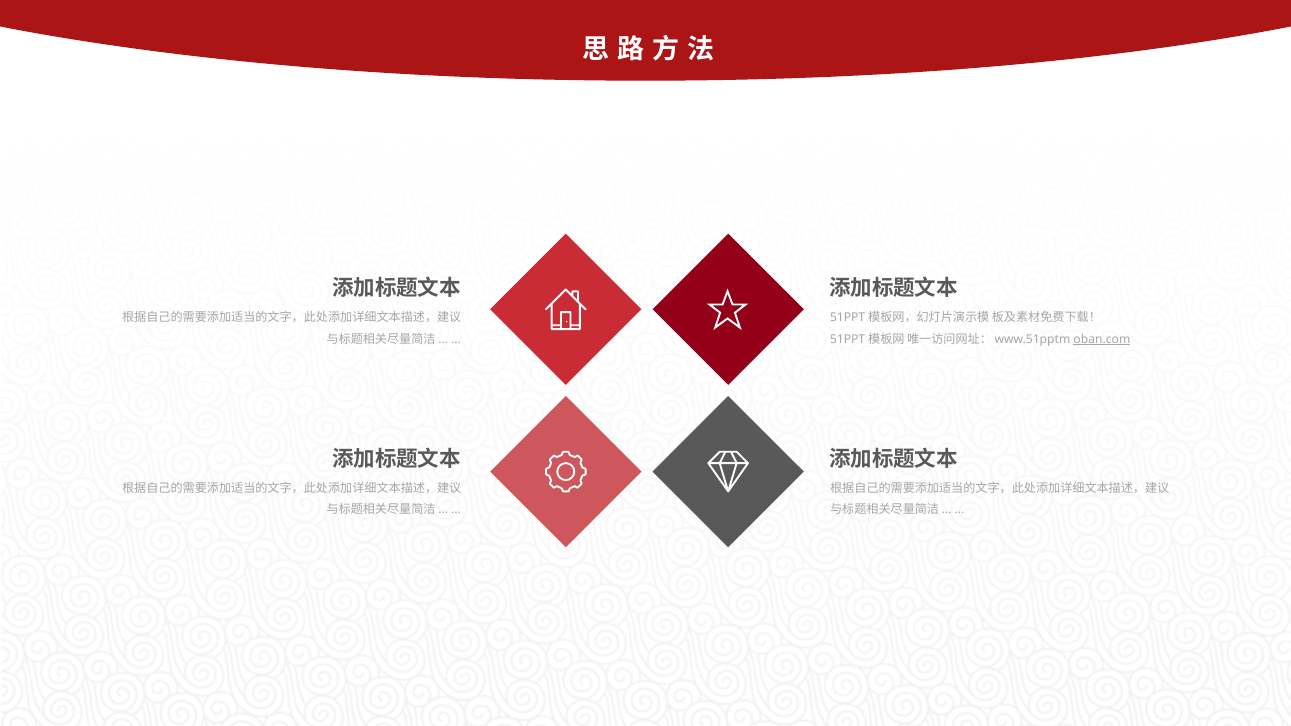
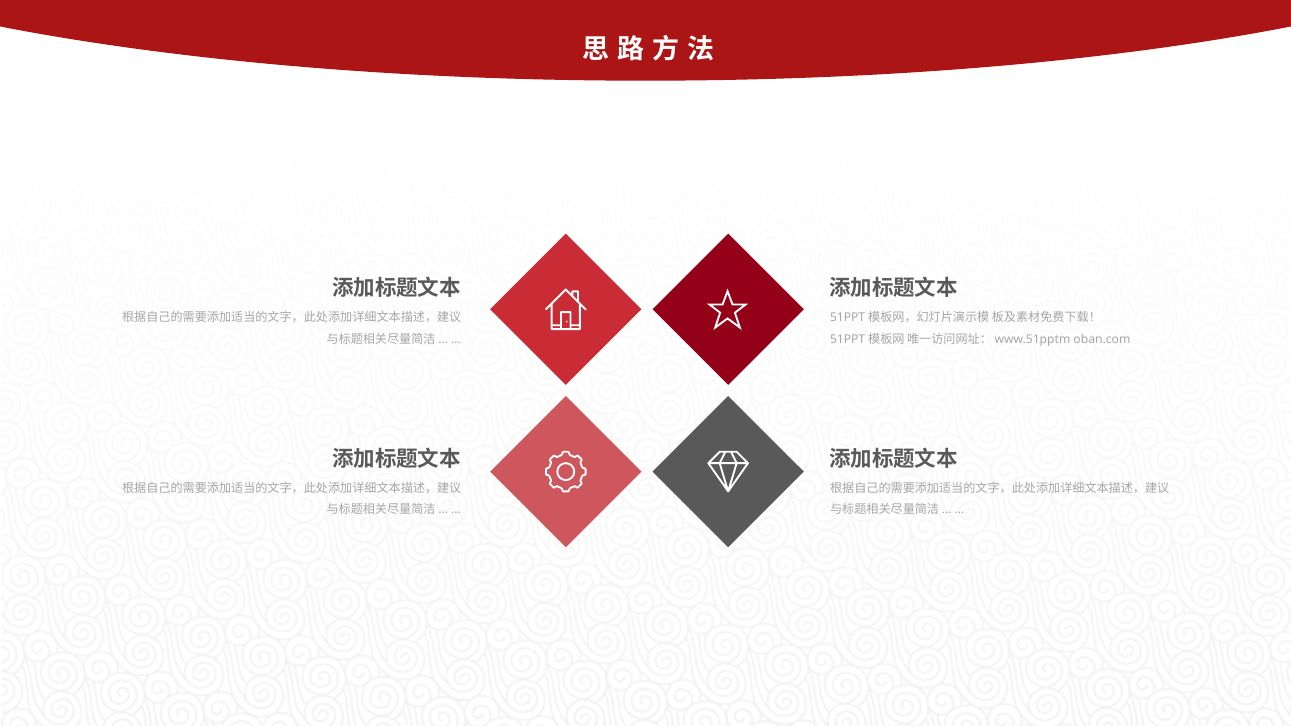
oban.com underline: present -> none (1102, 340)
